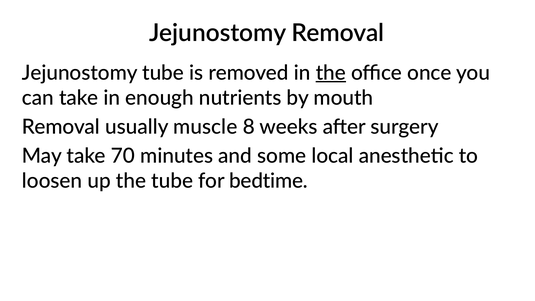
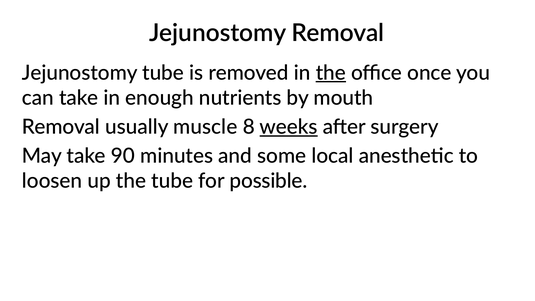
weeks underline: none -> present (289, 127)
70: 70 -> 90 (123, 156)
bedtime: bedtime -> possible (268, 181)
